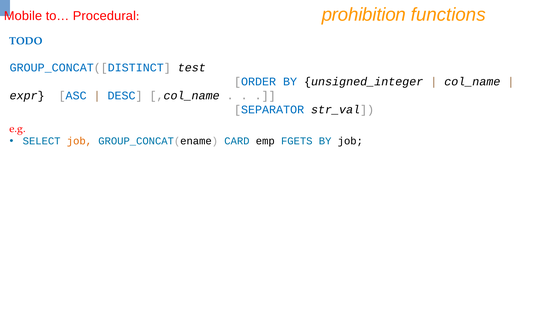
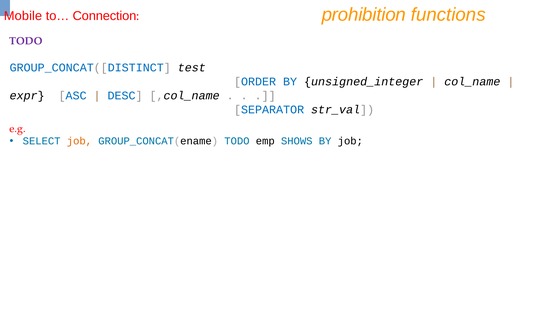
Procedural: Procedural -> Connection (104, 16)
TODO colour: blue -> purple (26, 41)
GROUP_CONCAT(ename CARD: CARD -> TODO (237, 141)
FGETS: FGETS -> SHOWS (297, 141)
